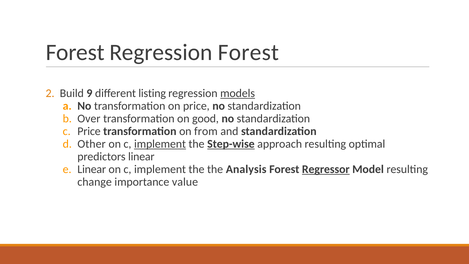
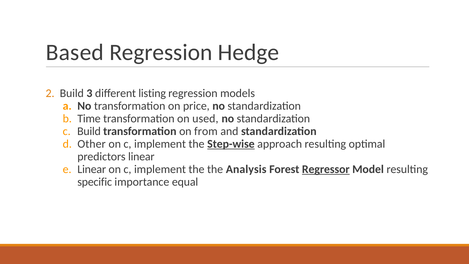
Forest: Forest -> Based (75, 53)
Regression Forest: Forest -> Hedge (249, 53)
9: 9 -> 3 (89, 93)
models underline: present -> none (238, 93)
Over: Over -> Time (89, 118)
good: good -> used (205, 118)
c Price: Price -> Build (89, 131)
implement underline: present -> none (160, 144)
change: change -> specific (95, 182)
value: value -> equal (185, 182)
